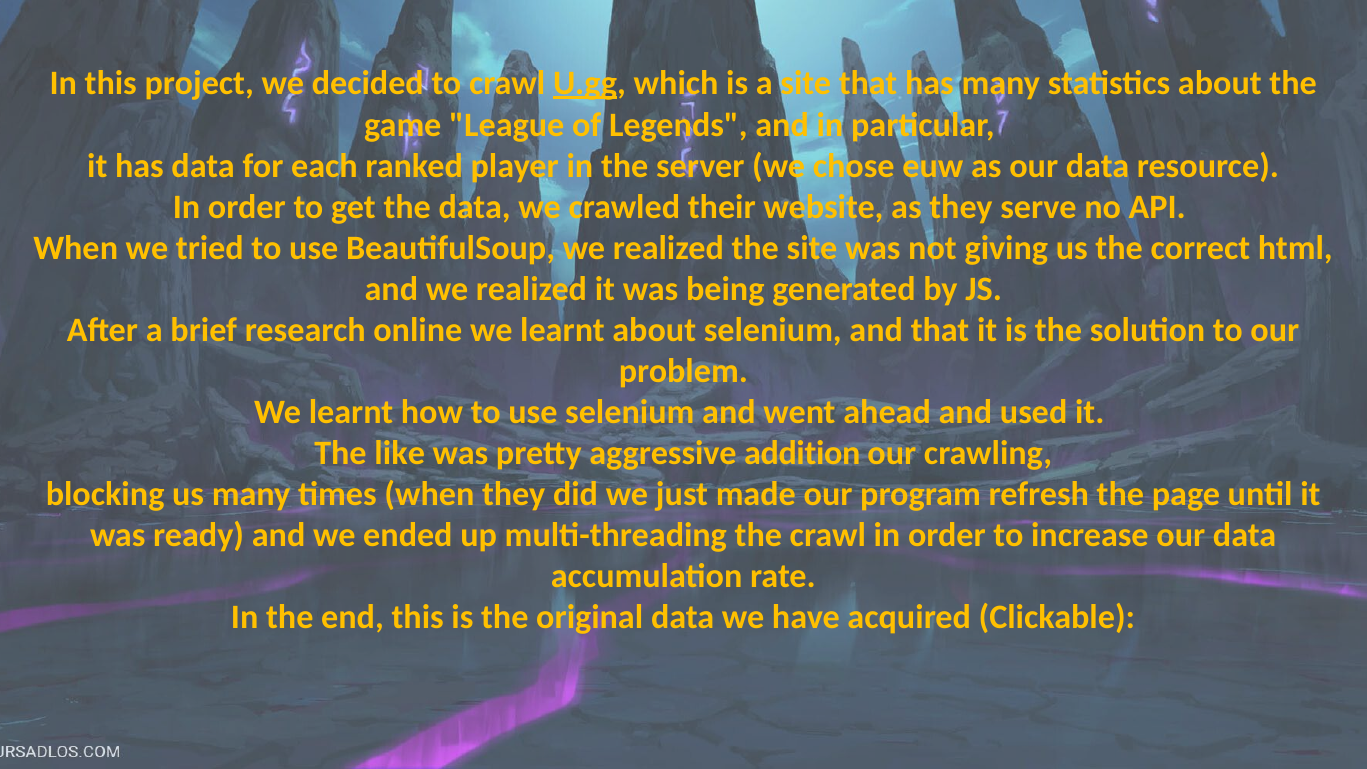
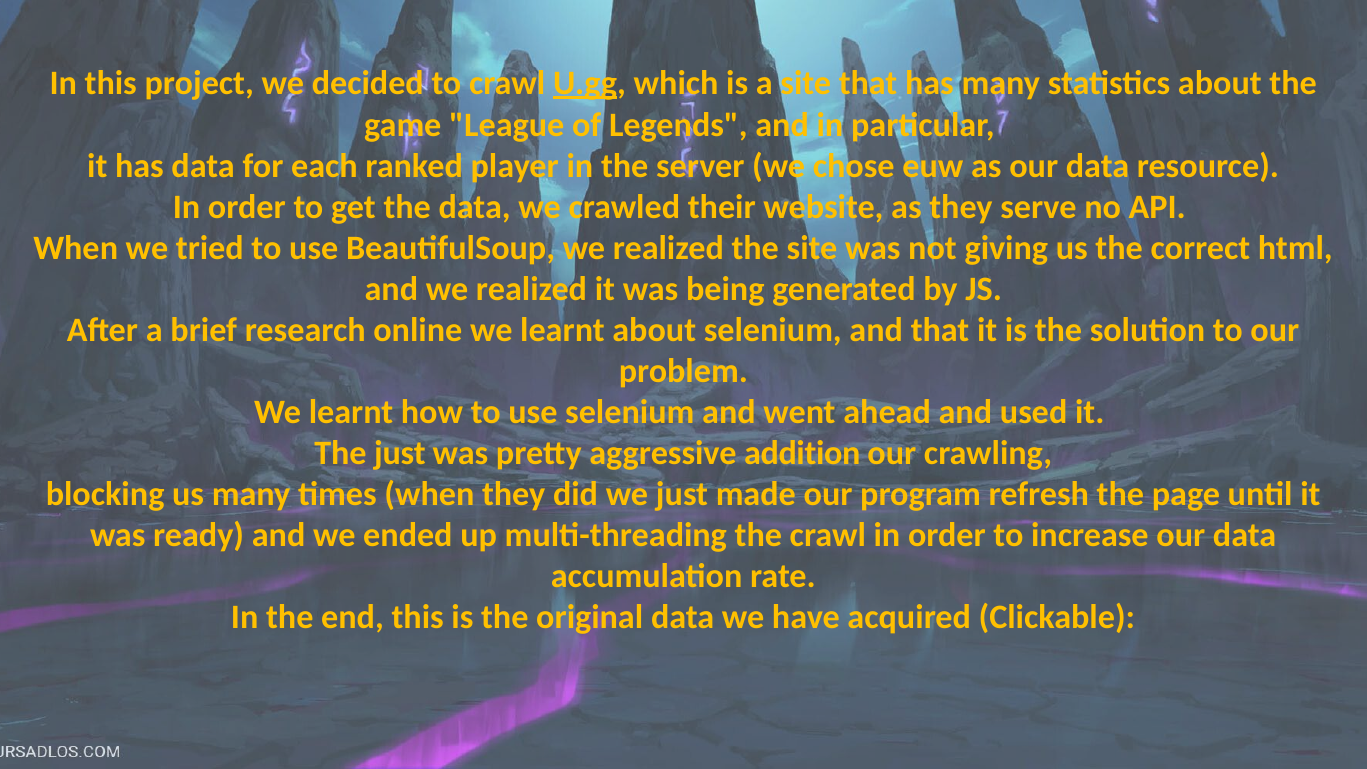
The like: like -> just (400, 453)
